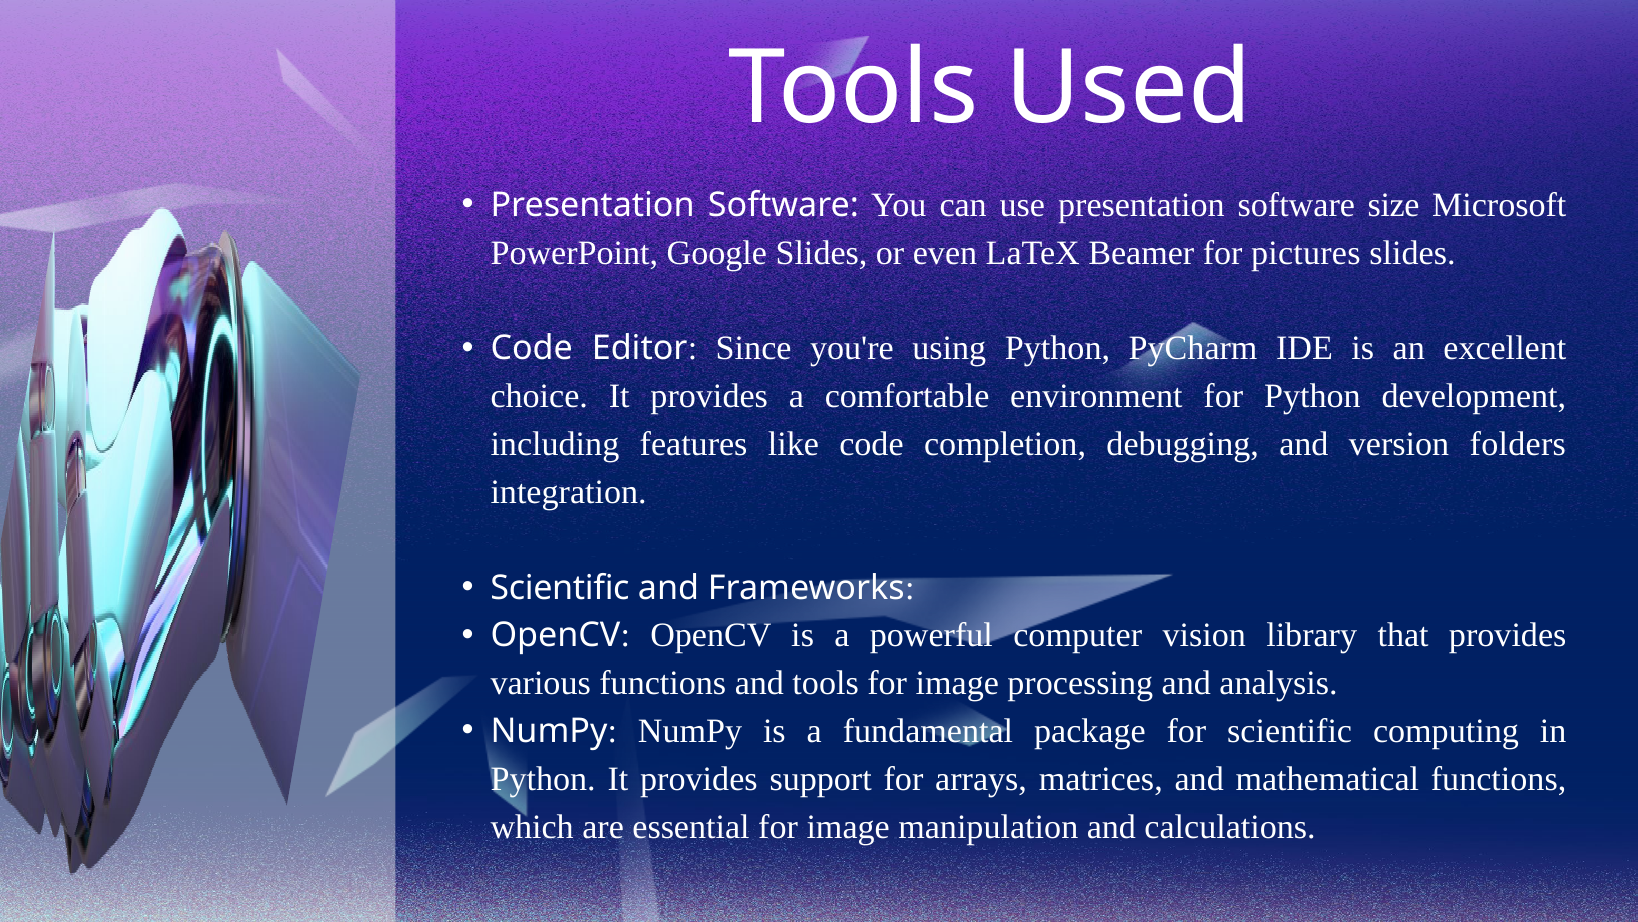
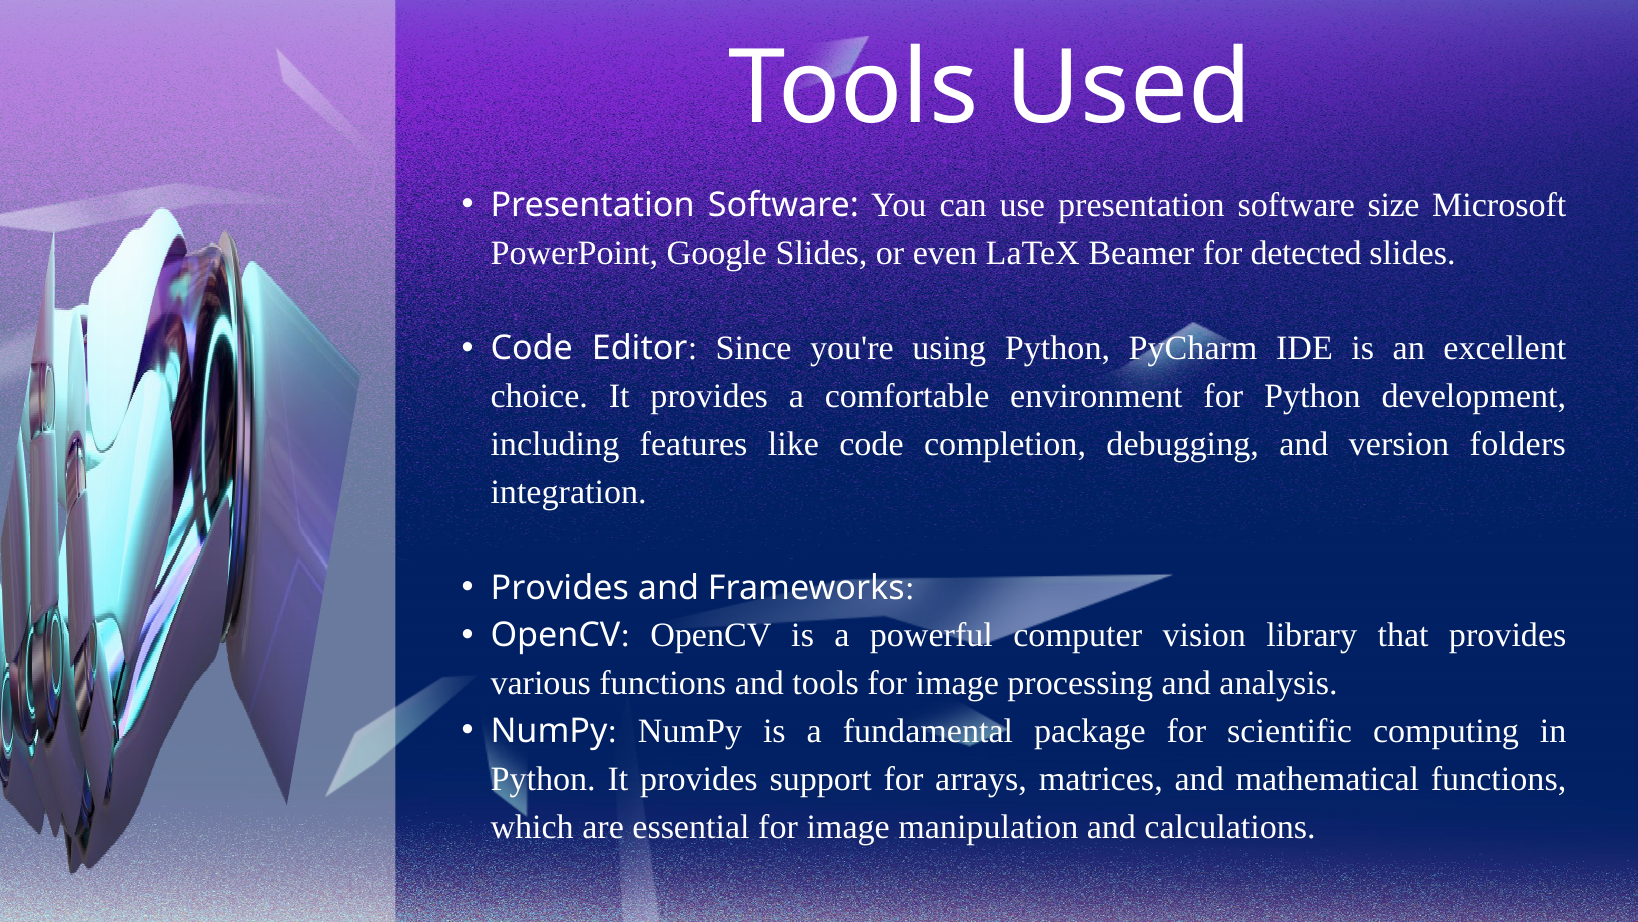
pictures: pictures -> detected (1306, 253)
Scientific: Scientific -> Provides (560, 587)
